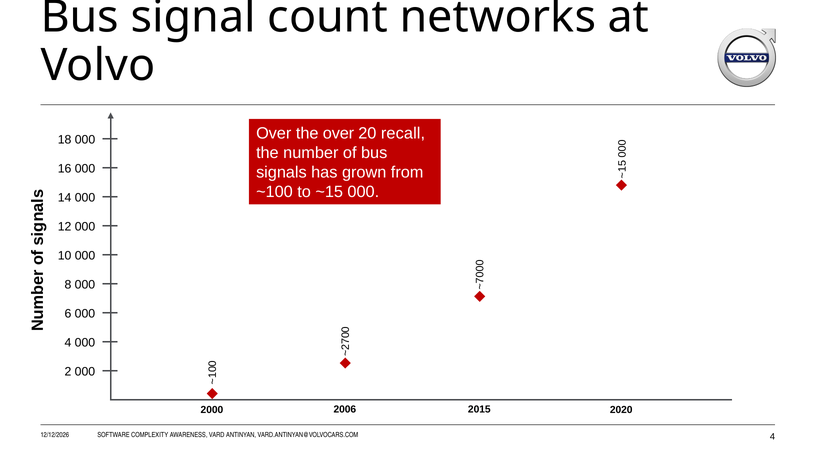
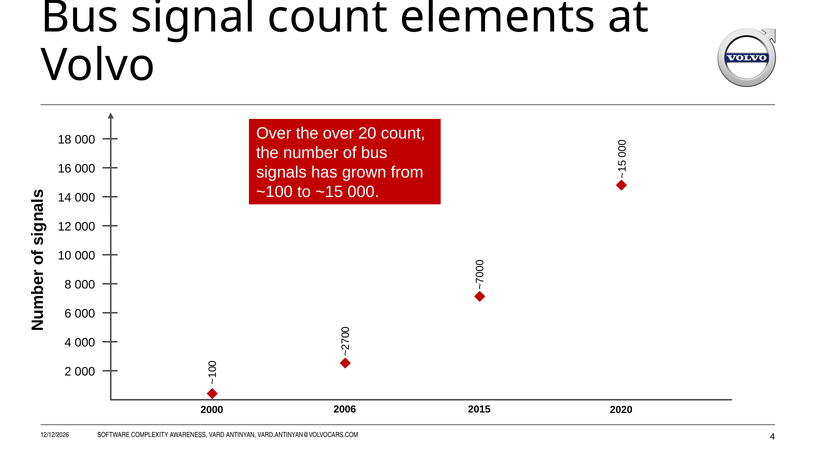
networks: networks -> elements (498, 17)
20 recall: recall -> count (403, 134)
